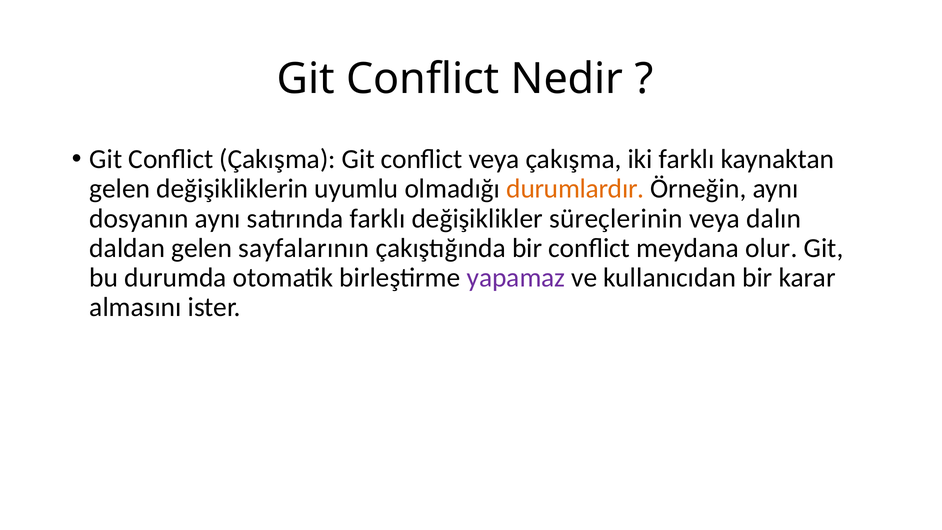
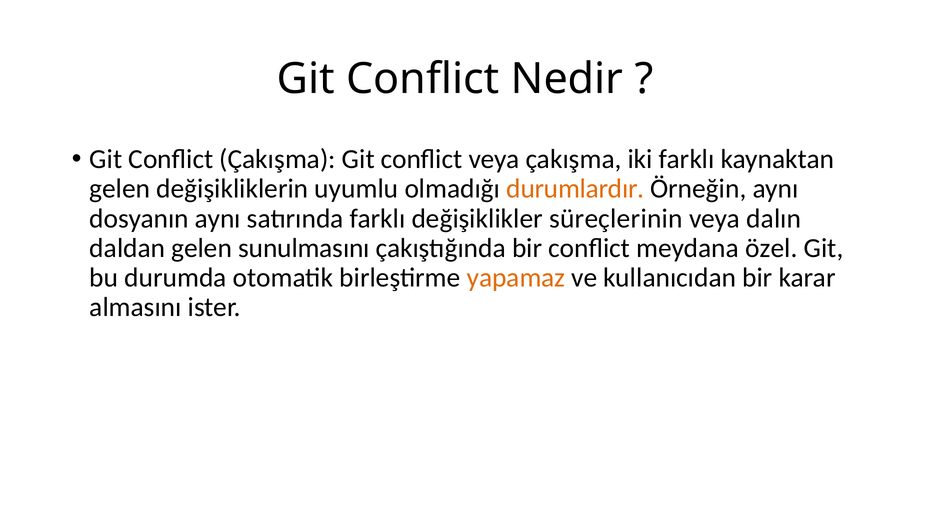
sayfalarının: sayfalarının -> sunulmasını (304, 248)
olur: olur -> özel (771, 248)
yapamaz colour: purple -> orange (516, 278)
